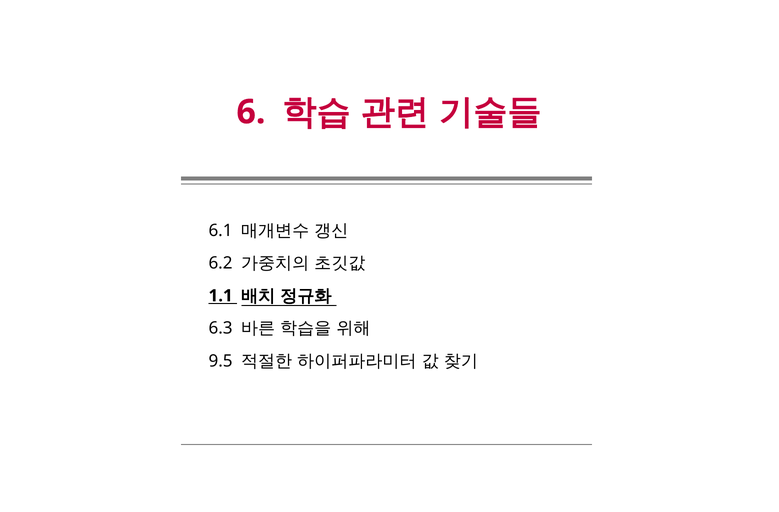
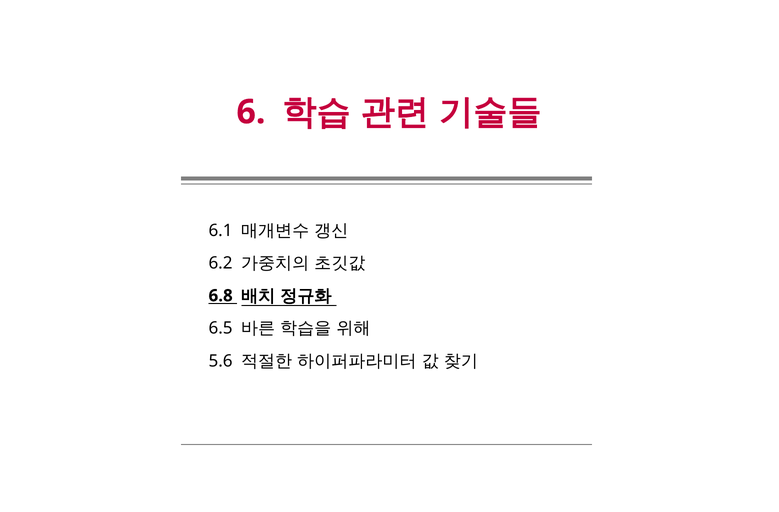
1.1: 1.1 -> 6.8 (221, 295)
6.3: 6.3 -> 6.5 (221, 328)
9.5: 9.5 -> 5.6 (221, 361)
